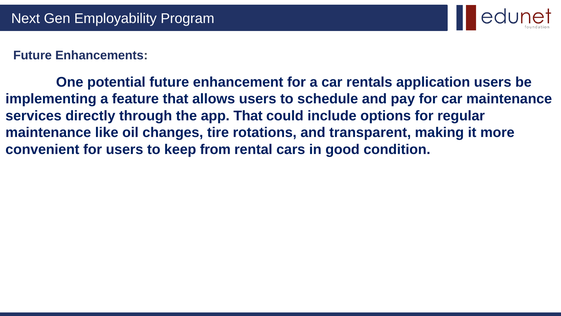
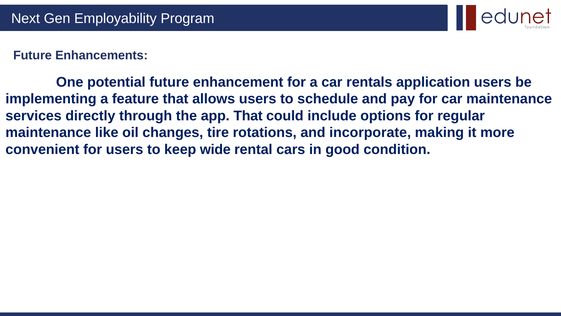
transparent: transparent -> incorporate (370, 132)
from: from -> wide (215, 149)
